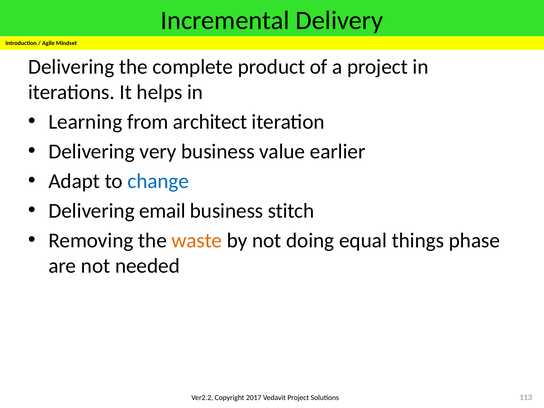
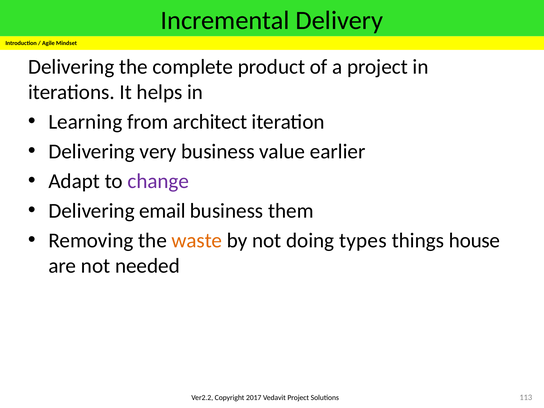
change colour: blue -> purple (158, 181)
stitch: stitch -> them (291, 211)
equal: equal -> types (363, 240)
phase: phase -> house (474, 240)
